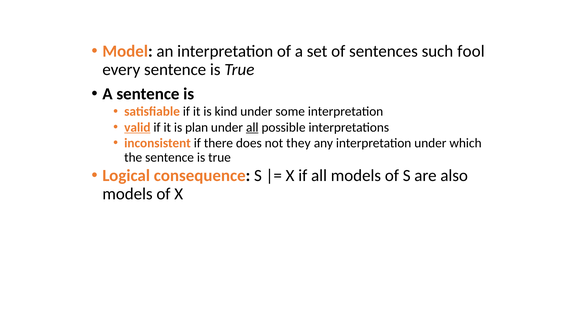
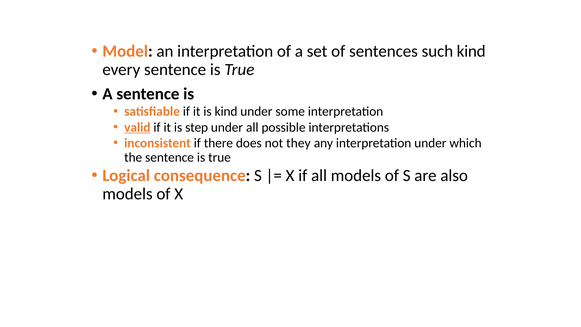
such fool: fool -> kind (471, 51)
plan: plan -> step (197, 127)
all underline: present -> none (252, 127)
